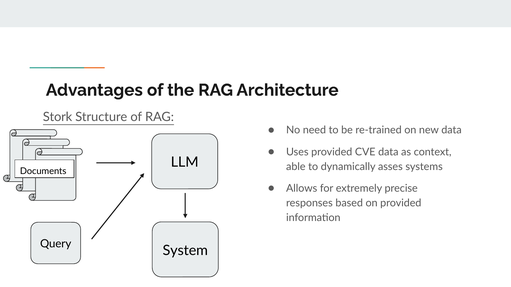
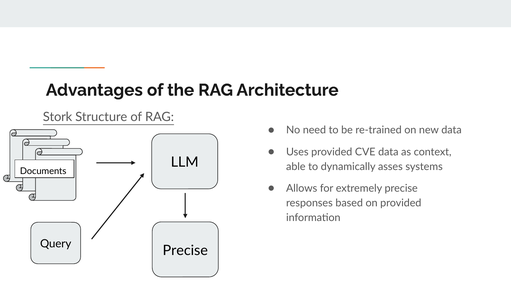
System: System -> Precise (185, 251)
